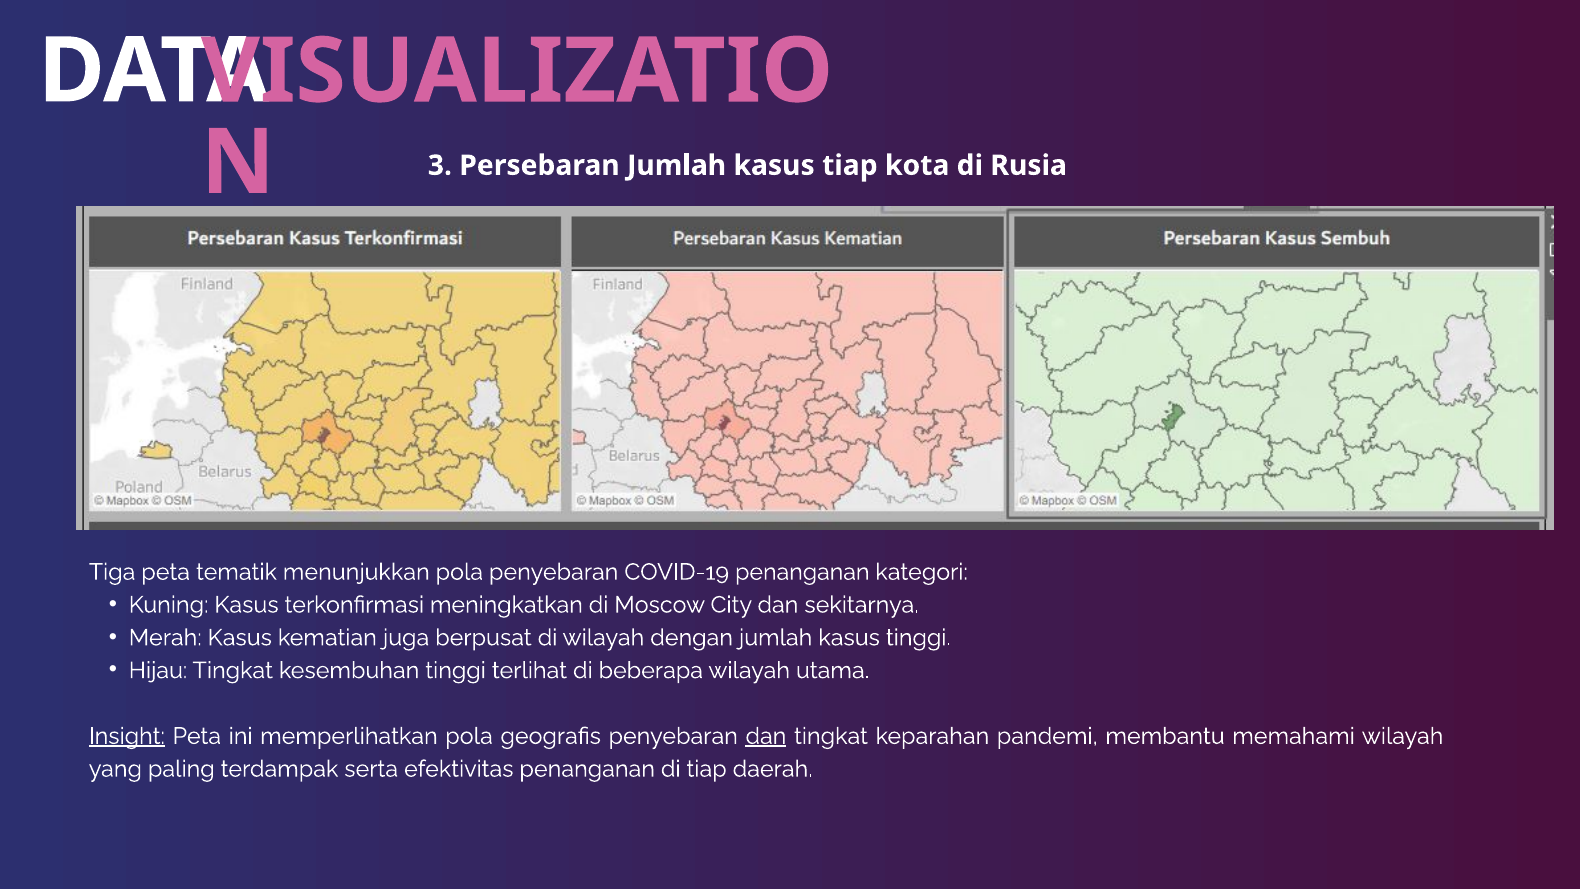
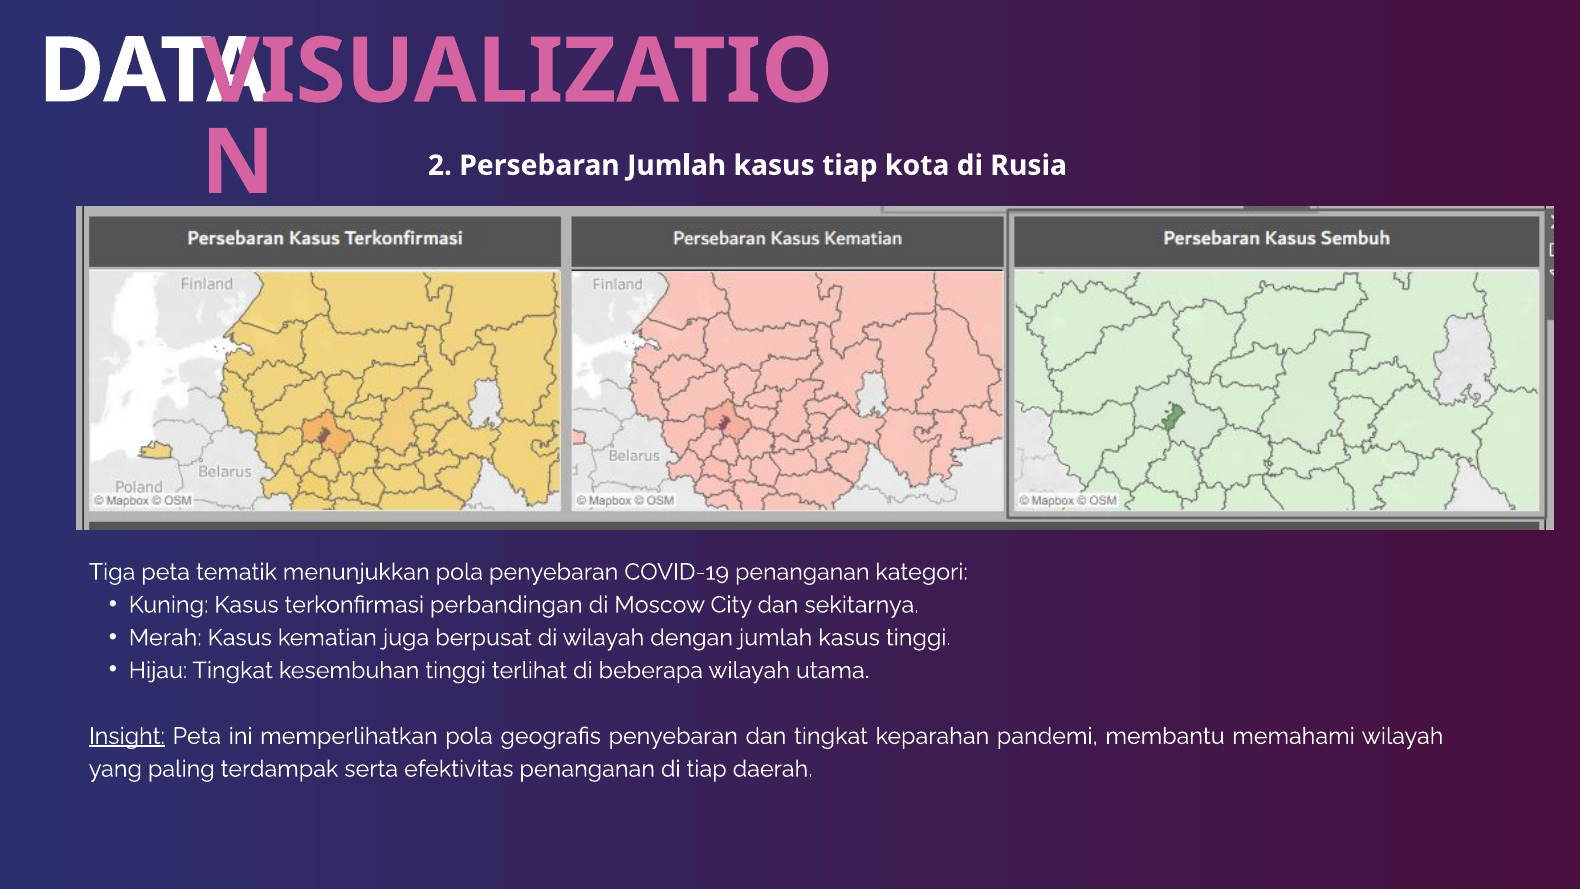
3: 3 -> 2 (440, 165)
meningkatkan: meningkatkan -> perbandingan (506, 605)
dan underline: present -> none (766, 736)
